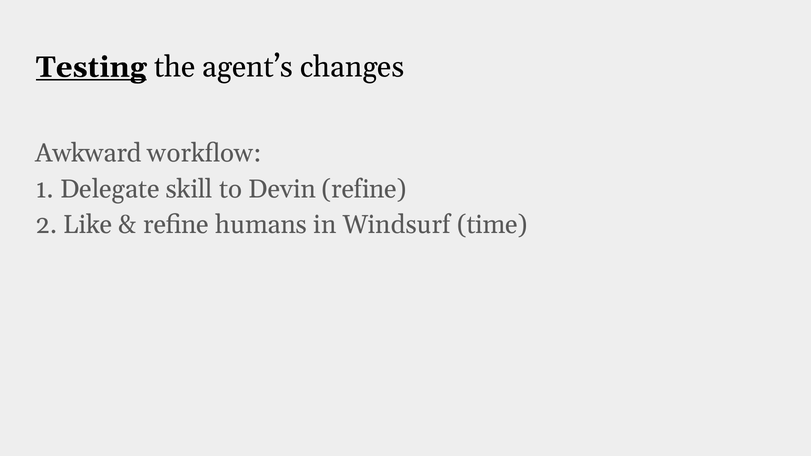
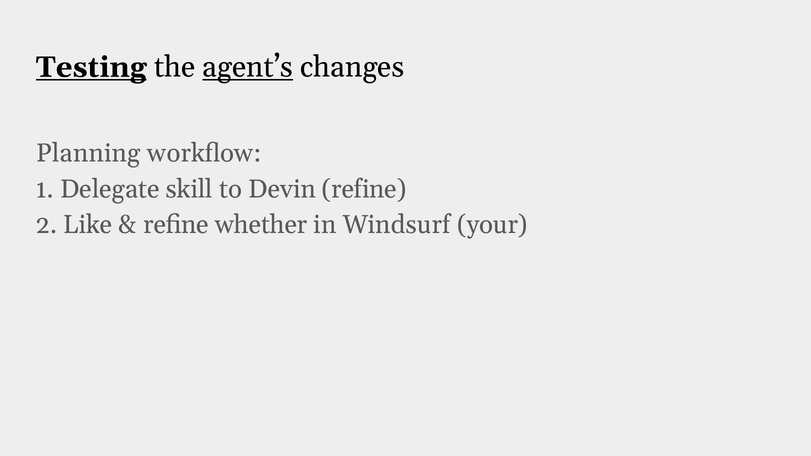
agent’s underline: none -> present (248, 67)
Awkward: Awkward -> Planning (88, 153)
humans: humans -> whether (261, 225)
time: time -> your (492, 225)
